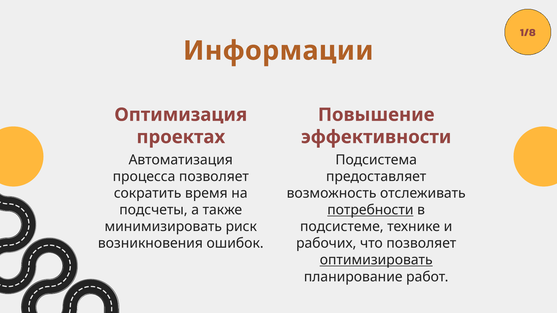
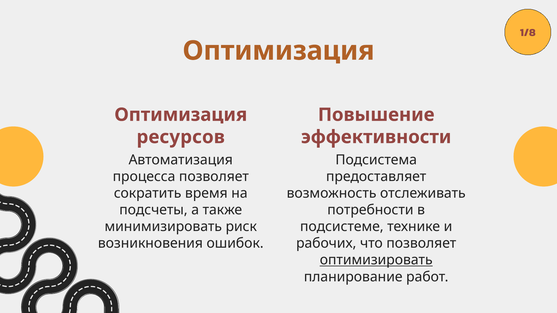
Информации: Информации -> Оптимизация (278, 51)
проектах: проектах -> ресурсов (181, 137)
потребности underline: present -> none (370, 210)
